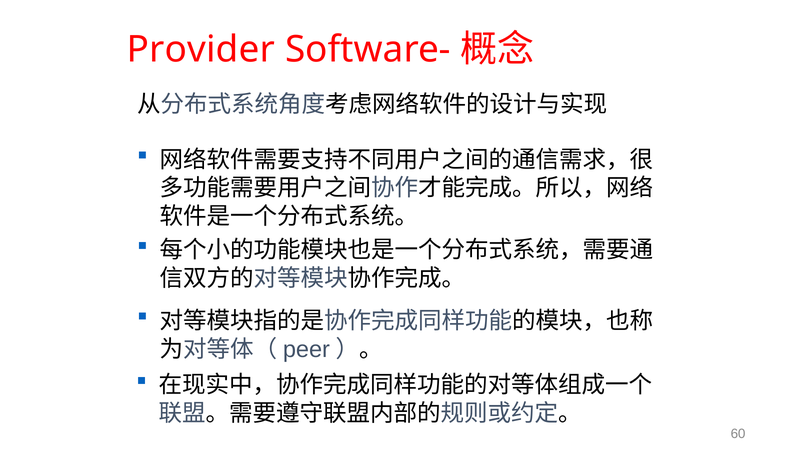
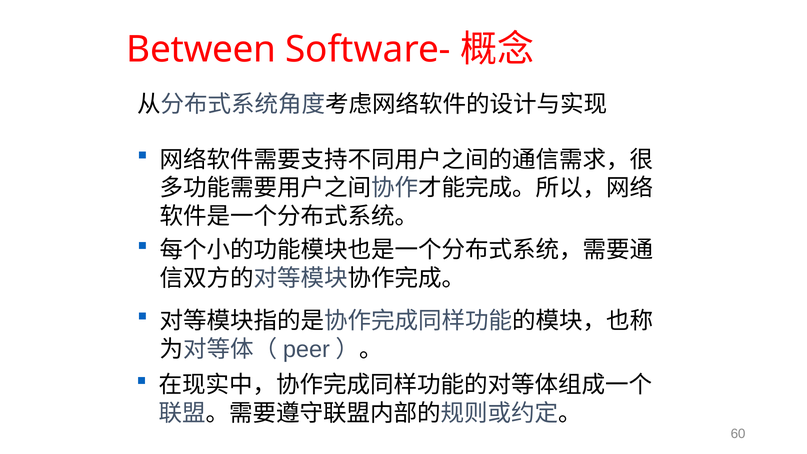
Provider: Provider -> Between (201, 49)
